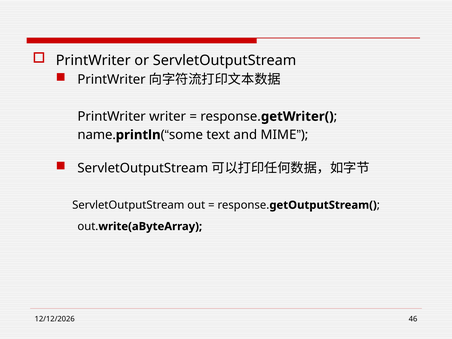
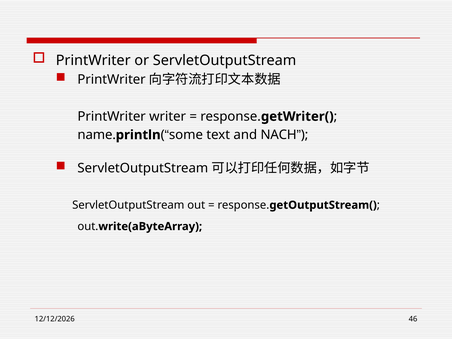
MIME: MIME -> NACH (279, 135)
